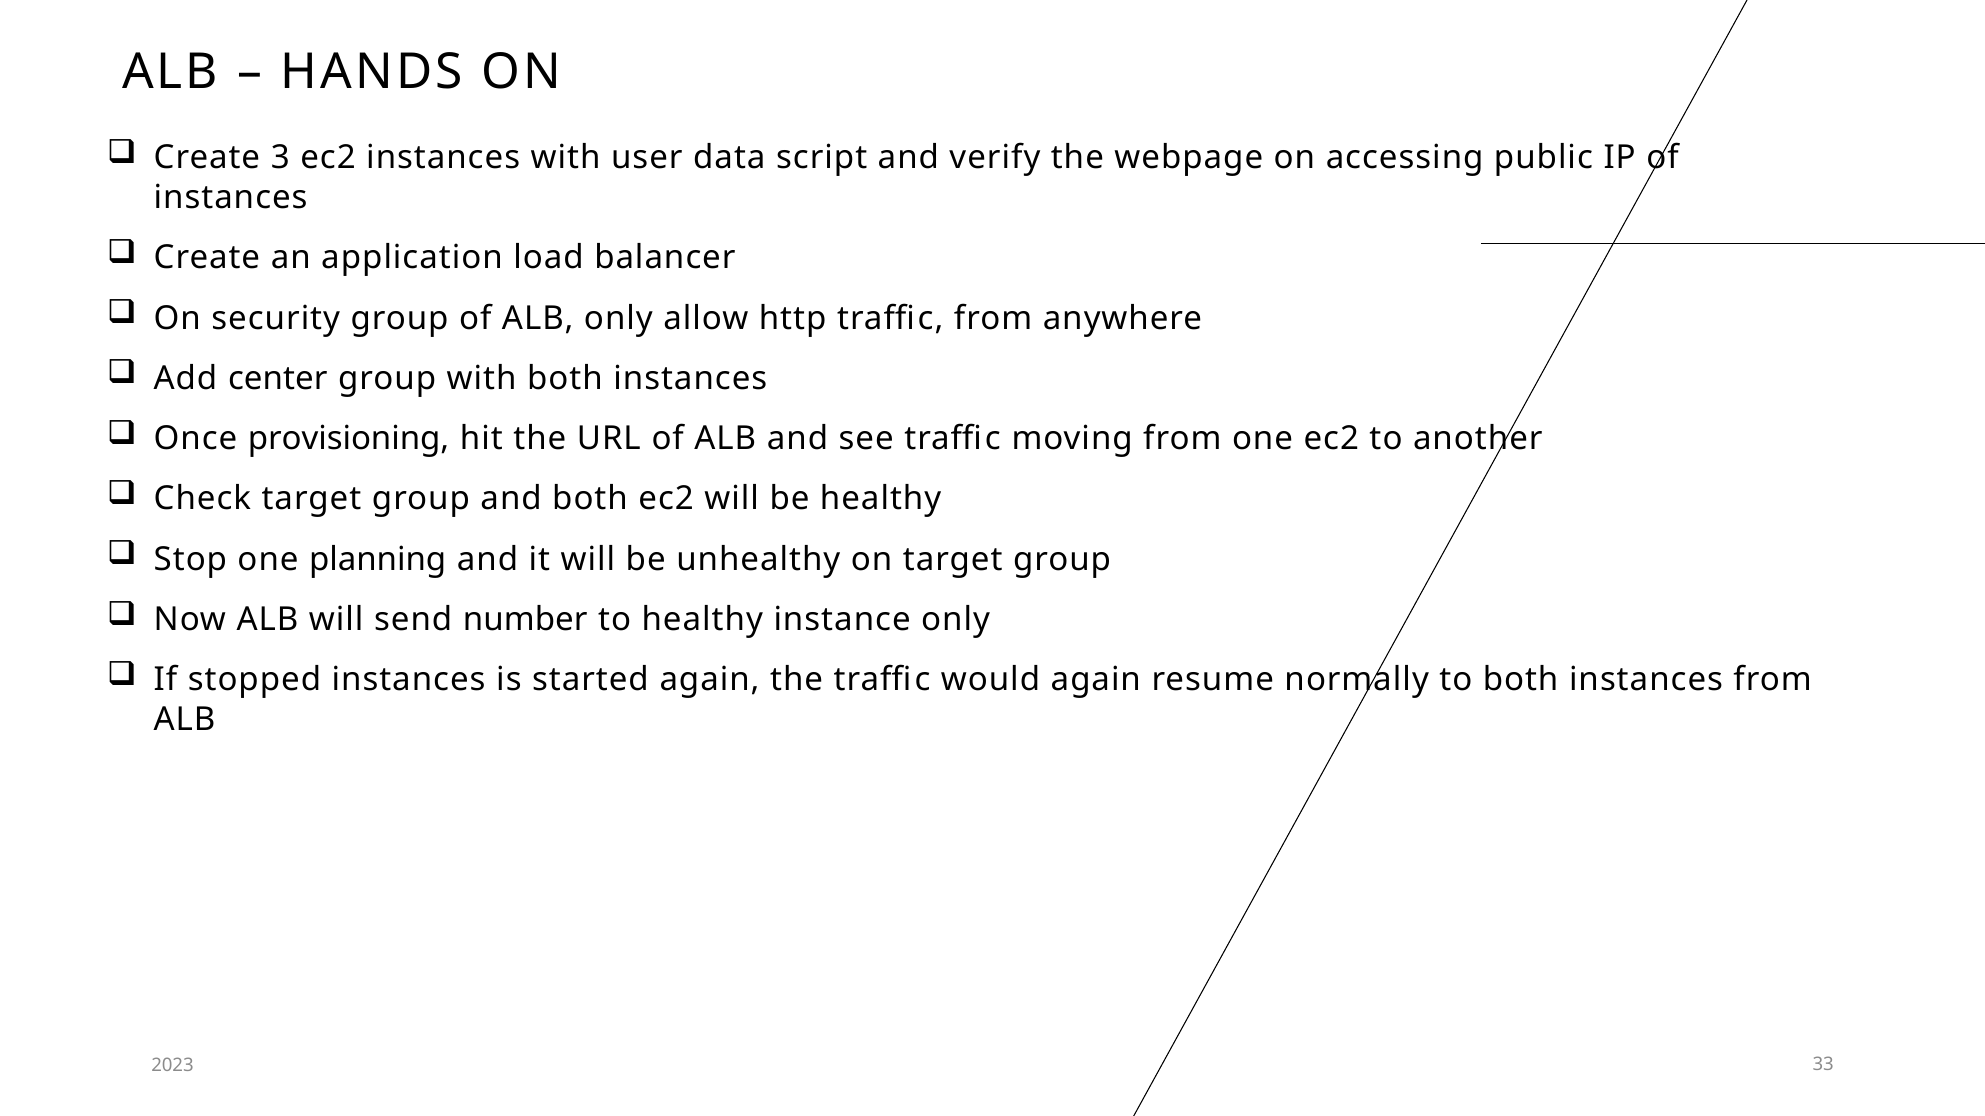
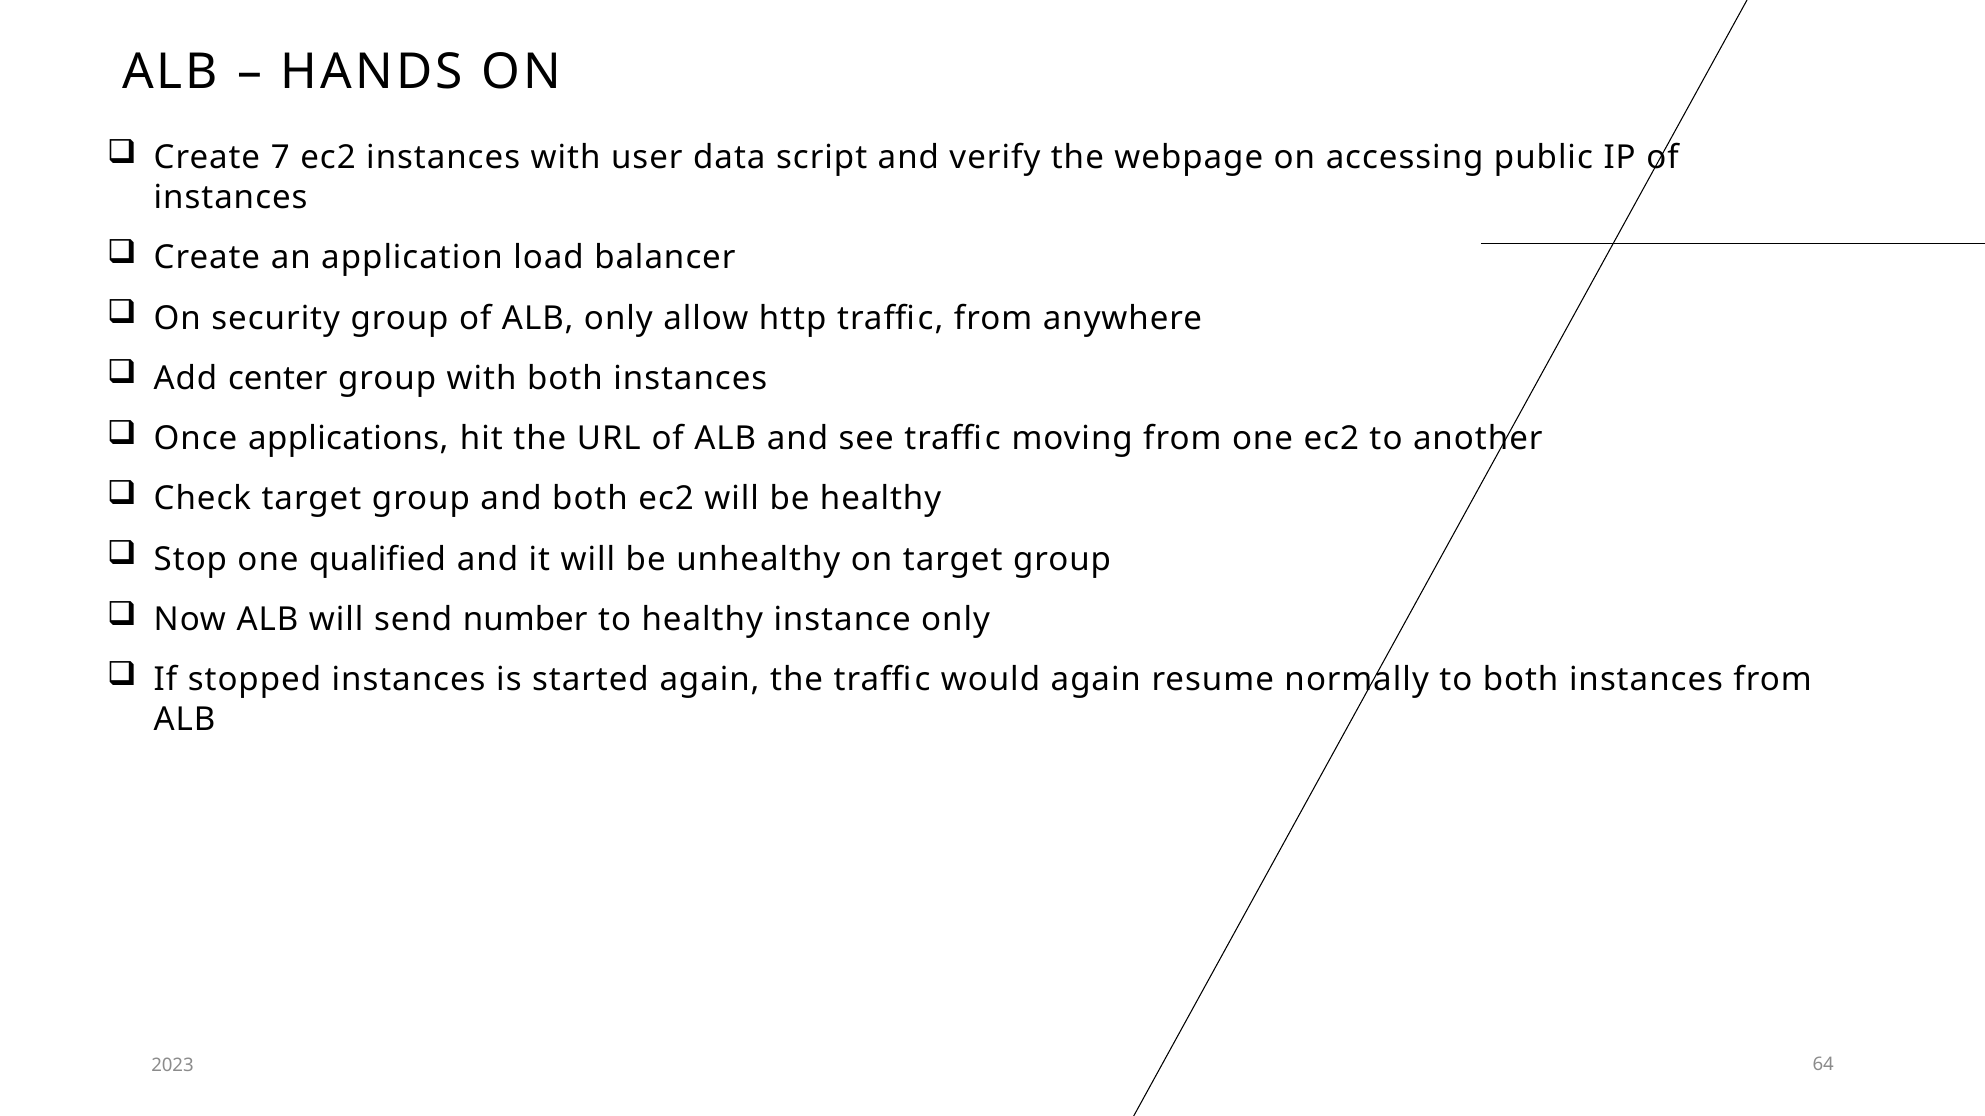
3: 3 -> 7 (280, 158)
provisioning: provisioning -> applications (348, 439)
planning: planning -> qualified (378, 560)
33: 33 -> 64 (1823, 1064)
